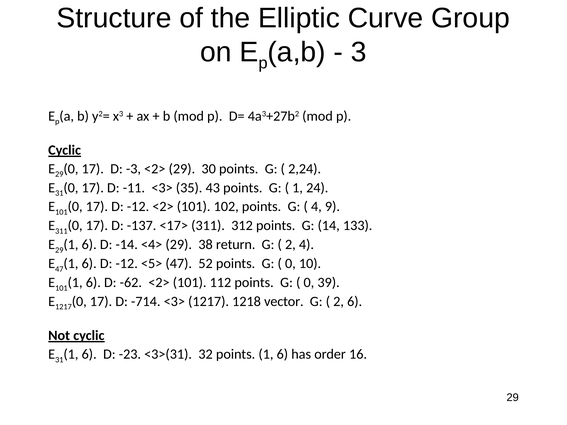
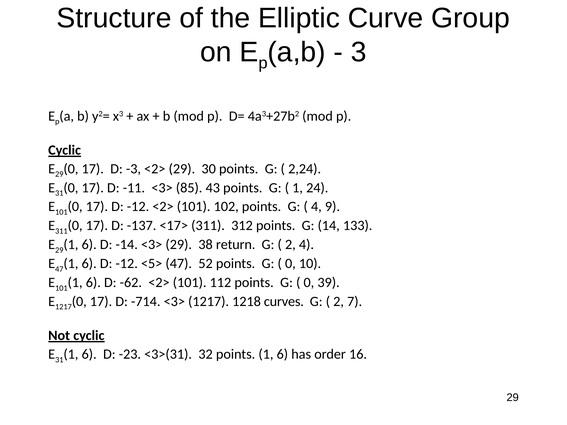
35: 35 -> 85 (189, 188)
-14 <4>: <4> -> <3> (152, 245)
vector: vector -> curves (284, 302)
2 6: 6 -> 7 (355, 302)
